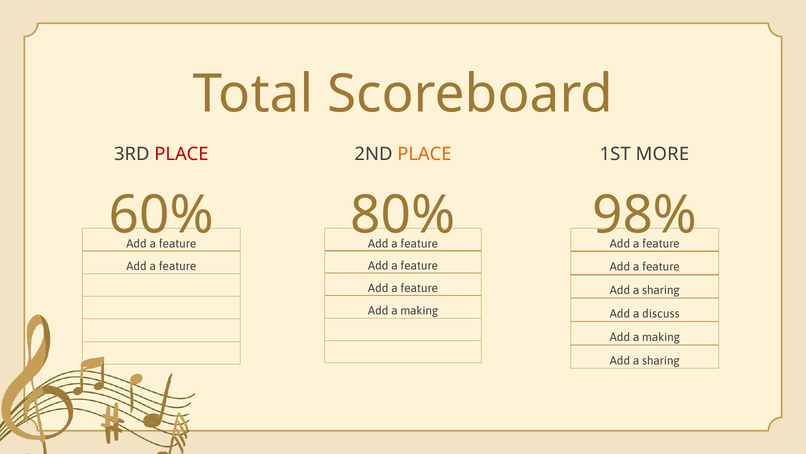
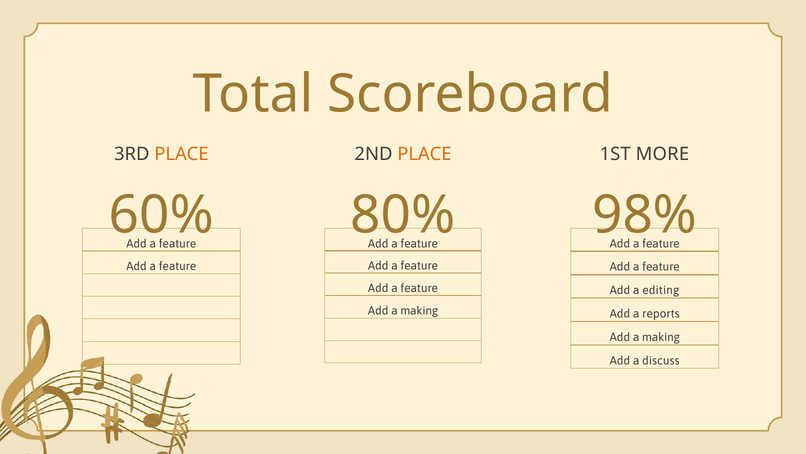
PLACE colour: red -> orange (181, 154)
sharing: sharing -> editing (661, 290)
discuss: discuss -> reports (661, 314)
sharing: sharing -> discuss (661, 360)
